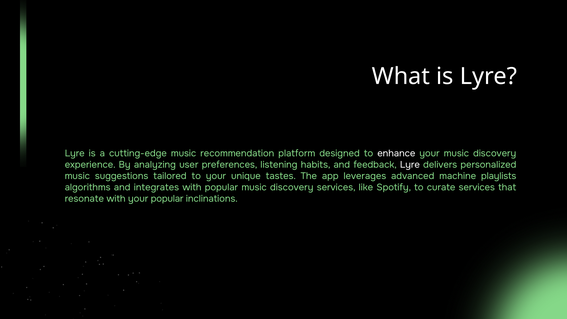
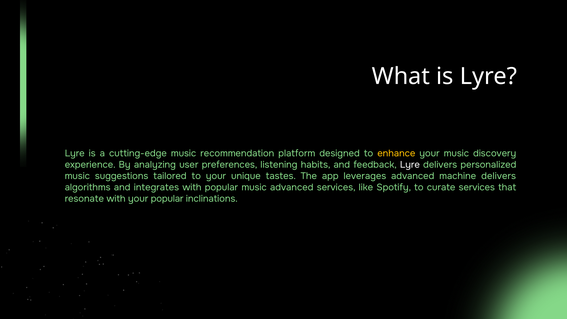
enhance colour: white -> yellow (396, 153)
machine playlists: playlists -> delivers (499, 176)
popular music discovery: discovery -> advanced (292, 187)
